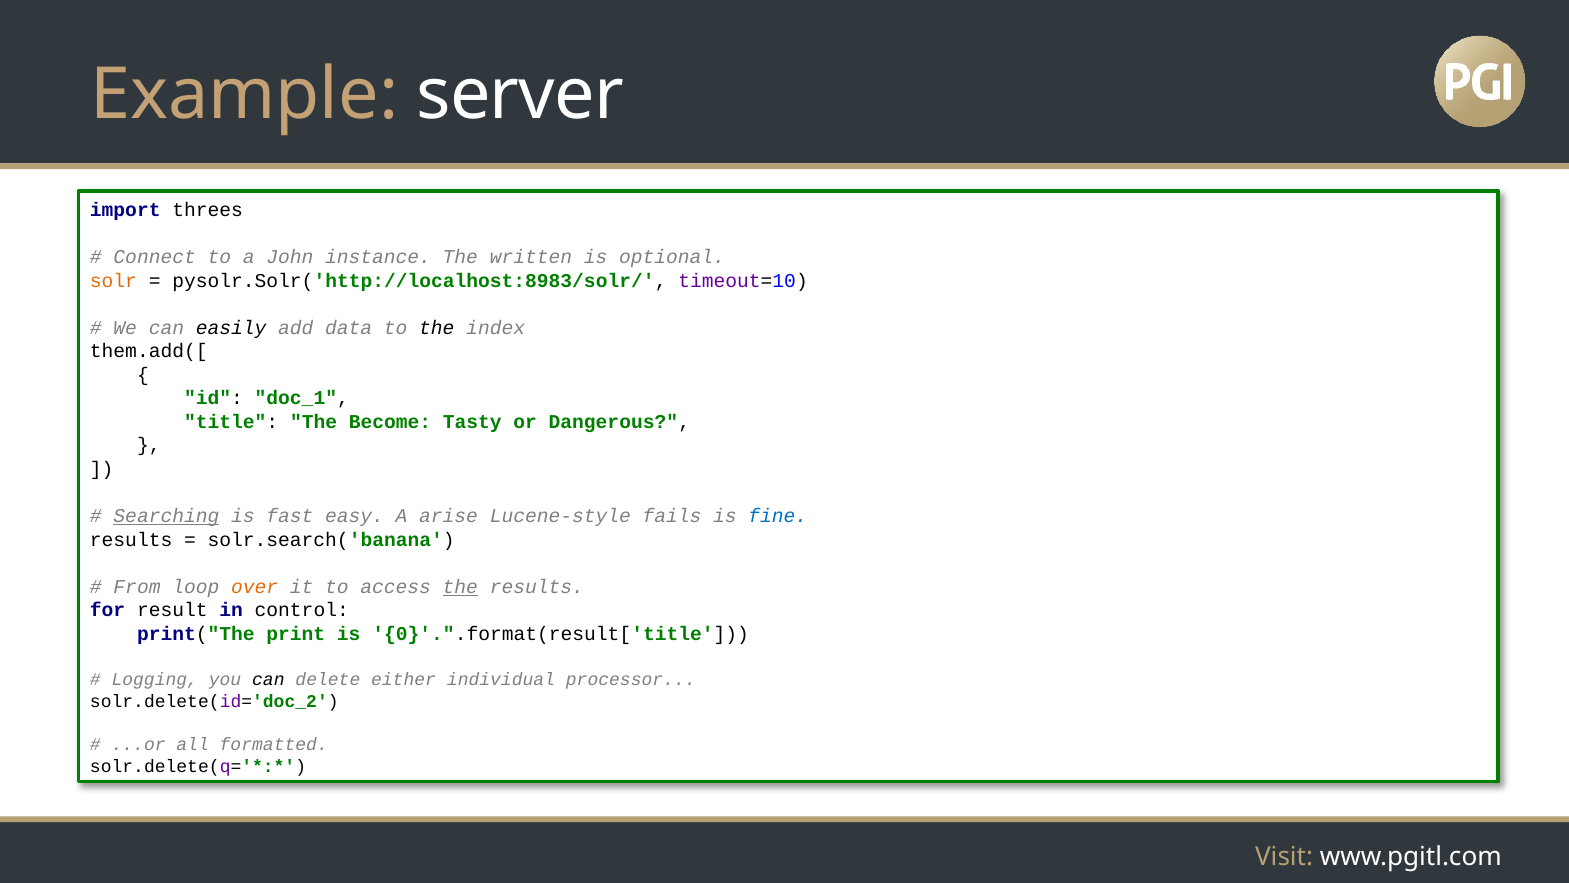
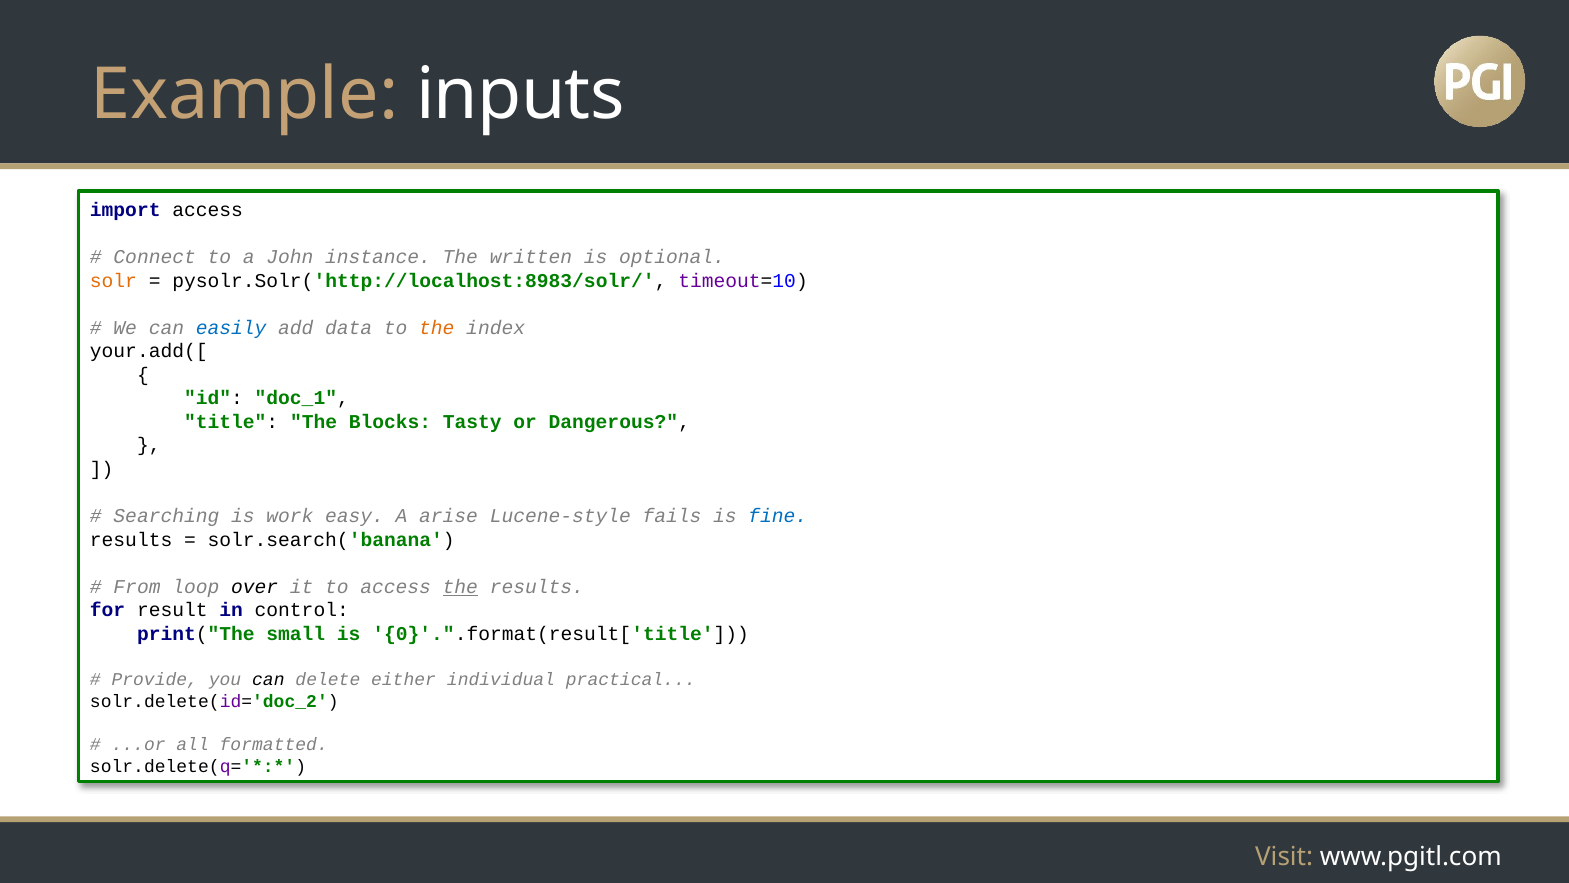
server: server -> inputs (520, 95)
import threes: threes -> access (208, 210)
easily colour: black -> blue (231, 328)
the colour: black -> orange (437, 328)
them.add([: them.add([ -> your.add([ (149, 351)
Become: Become -> Blocks (390, 422)
Searching underline: present -> none (166, 516)
fast: fast -> work (290, 516)
over colour: orange -> black (255, 586)
print: print -> small (296, 634)
Logging: Logging -> Provide (155, 680)
processor: processor -> practical (631, 680)
